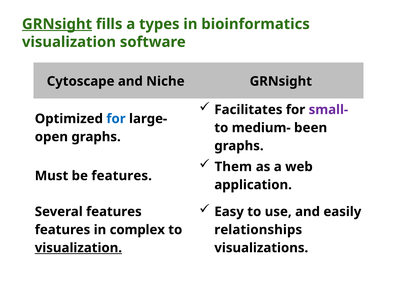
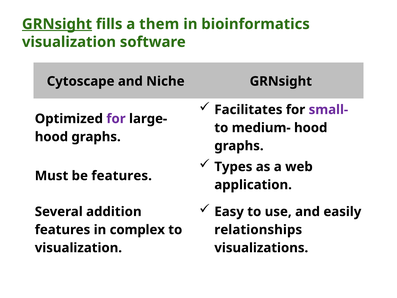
types: types -> them (159, 24)
for colour: blue -> purple (116, 119)
medium- been: been -> hood (311, 128)
open: open -> hood (51, 137)
Them: Them -> Types (233, 167)
Several features: features -> addition (114, 212)
visualization underline: present -> none (78, 248)
